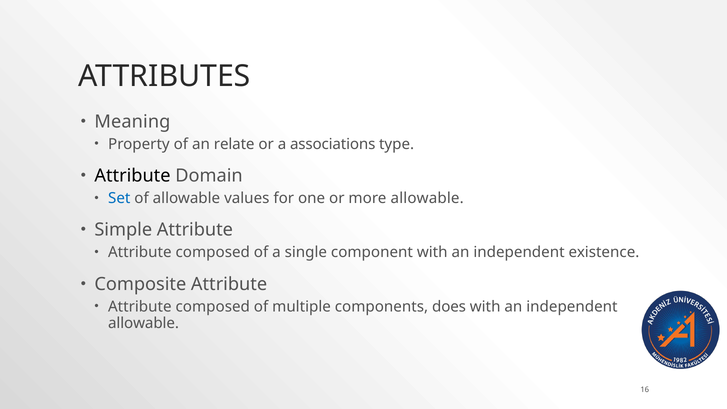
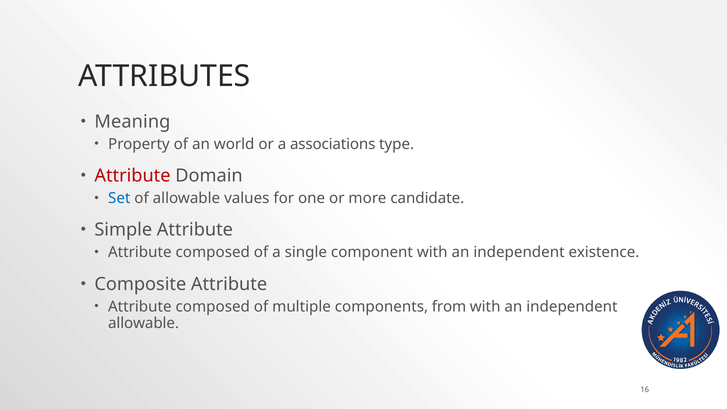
relate: relate -> world (234, 144)
Attribute colour: black -> red (132, 176)
more allowable: allowable -> candidate (427, 198)
does: does -> from (449, 307)
